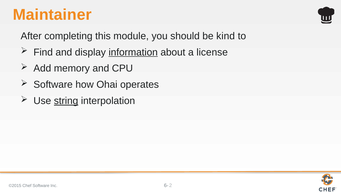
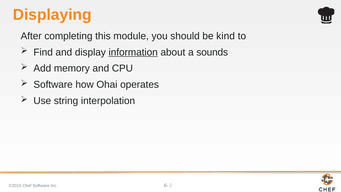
Maintainer: Maintainer -> Displaying (52, 15)
license: license -> sounds (212, 52)
string underline: present -> none (66, 101)
